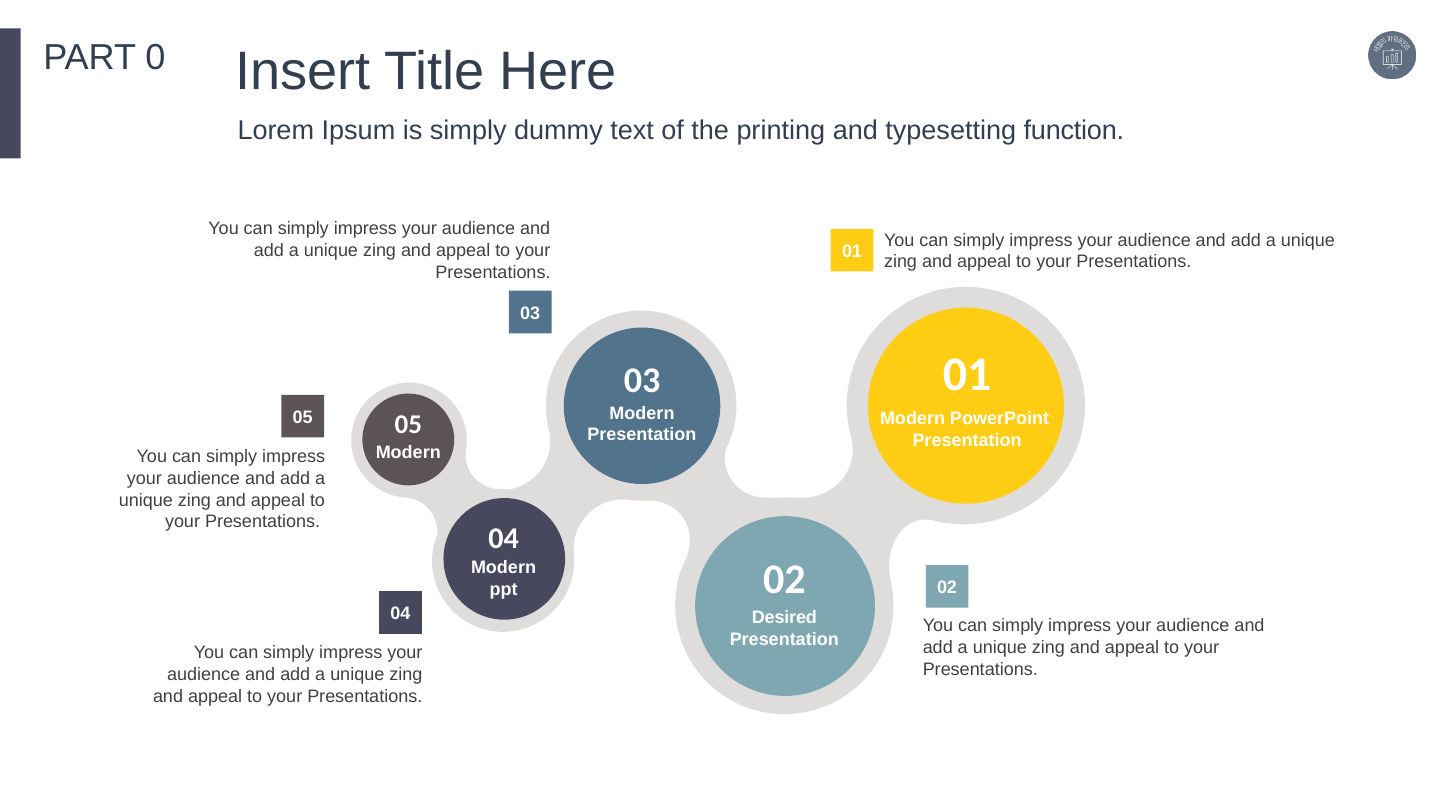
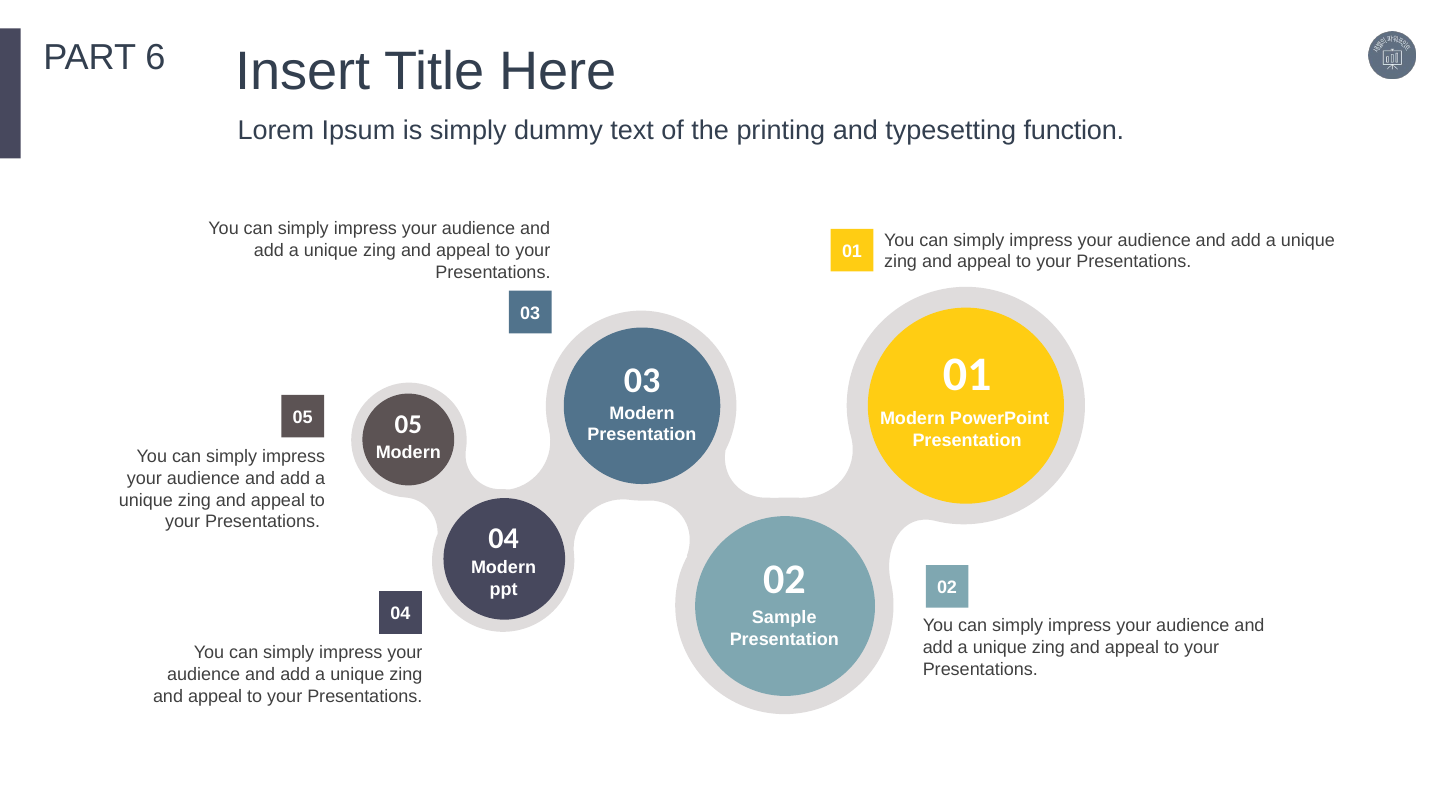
0: 0 -> 6 (156, 58)
Desired: Desired -> Sample (784, 618)
